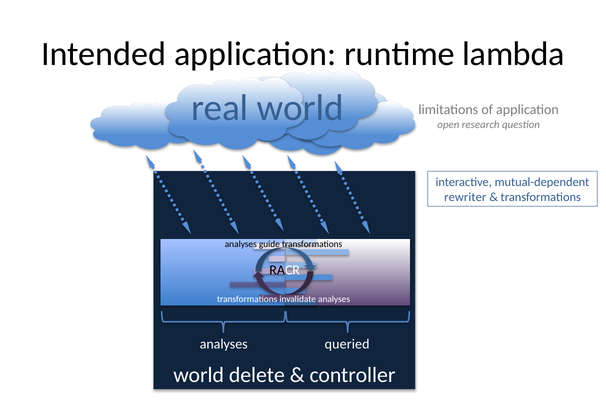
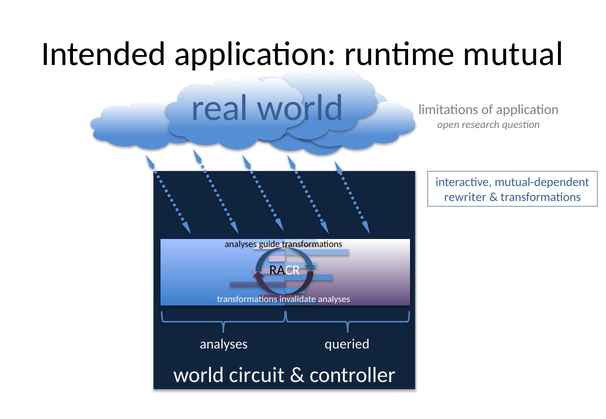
lambda: lambda -> mutual (513, 54)
delete: delete -> circuit (257, 375)
